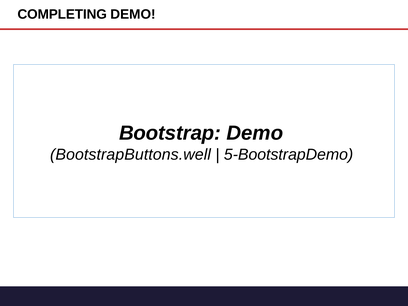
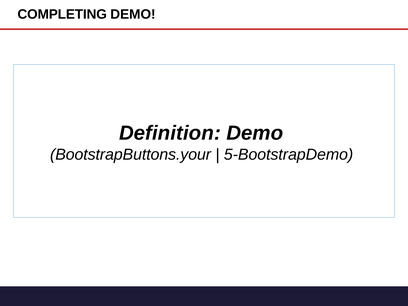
Bootstrap: Bootstrap -> Definition (170, 133)
BootstrapButtons.well: BootstrapButtons.well -> BootstrapButtons.your (131, 154)
